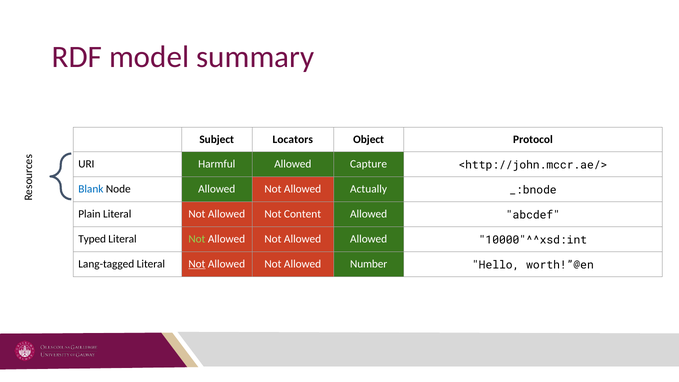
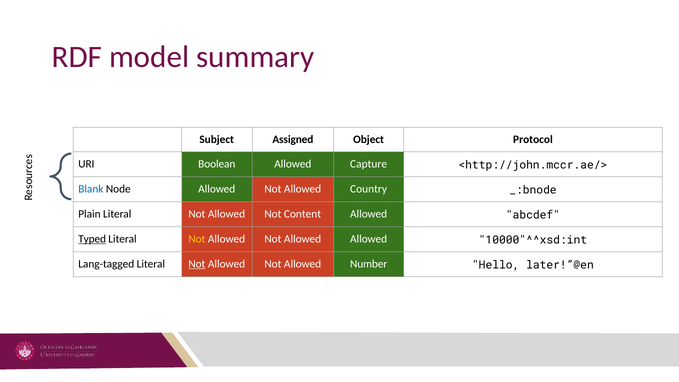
Locators: Locators -> Assigned (293, 139)
Harmful: Harmful -> Boolean (217, 164)
Actually: Actually -> Country (369, 189)
Typed underline: none -> present (92, 239)
Not colour: light green -> yellow (197, 239)
worth!”@en: worth!”@en -> later!”@en (560, 265)
